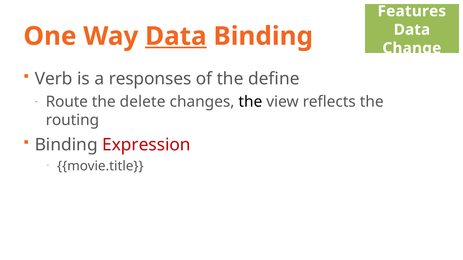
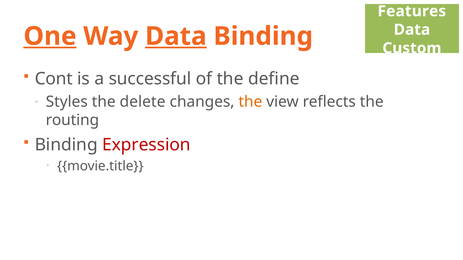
One underline: none -> present (50, 36)
Change: Change -> Custom (412, 48)
Verb: Verb -> Cont (54, 79)
responses: responses -> successful (150, 79)
Route: Route -> Styles (67, 102)
the colour: black -> orange (250, 102)
